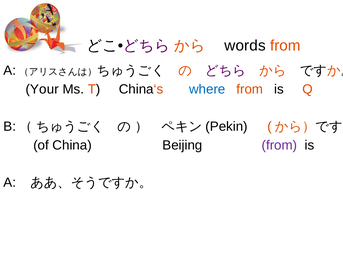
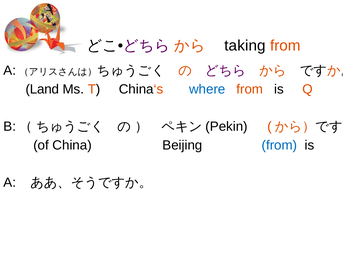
words: words -> taking (245, 46)
Your: Your -> Land (42, 89)
from colour: purple -> blue (279, 145)
